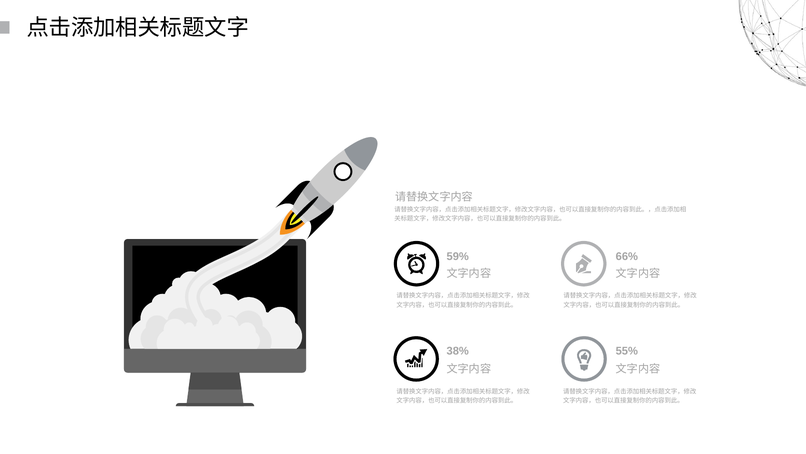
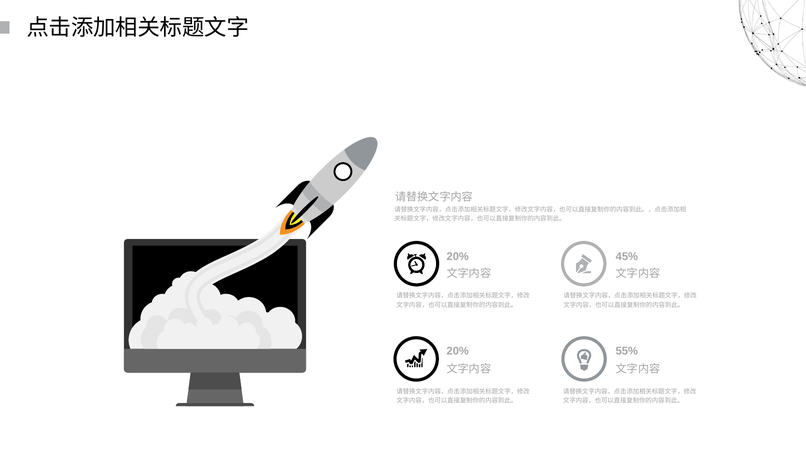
59%: 59% -> 20% (458, 256)
66%: 66% -> 45% (627, 256)
38%: 38% -> 20% (458, 351)
